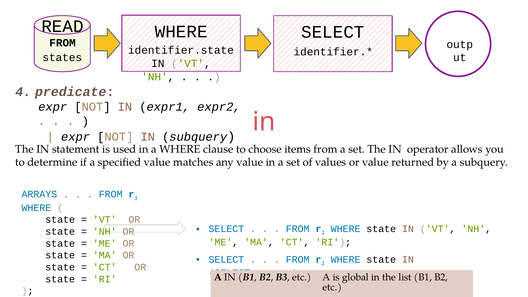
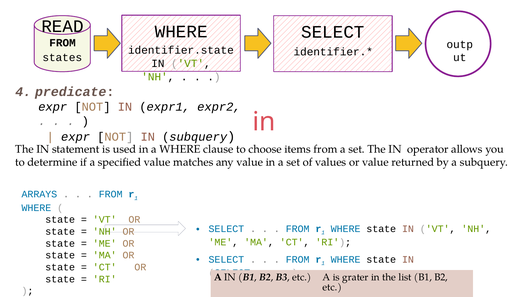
global: global -> grater (355, 277)
